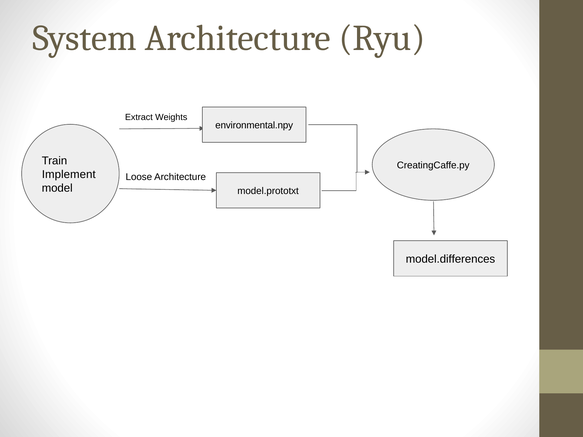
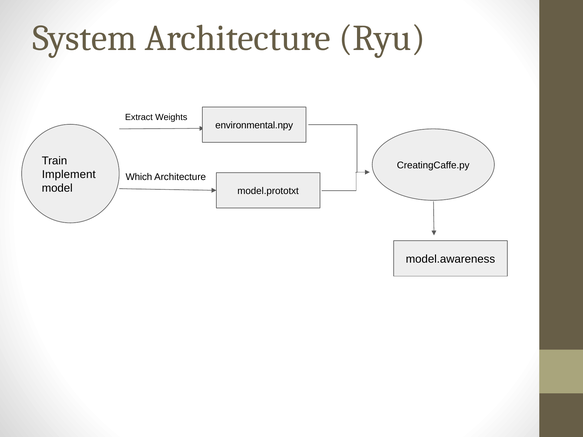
Loose: Loose -> Which (139, 177)
model.differences: model.differences -> model.awareness (450, 259)
